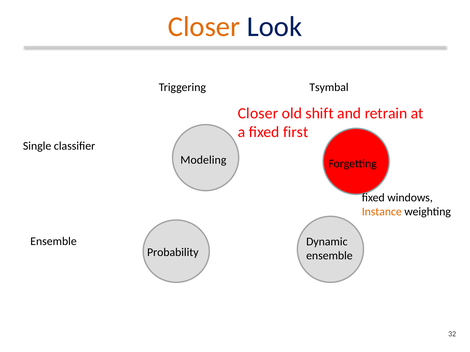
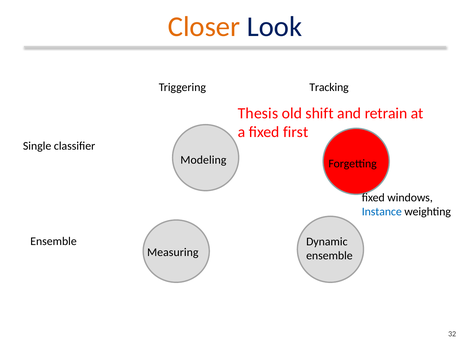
Tsymbal: Tsymbal -> Tracking (329, 87)
Closer: Closer -> Thesis (258, 113)
Instance colour: orange -> blue (382, 212)
Probability: Probability -> Measuring (173, 253)
